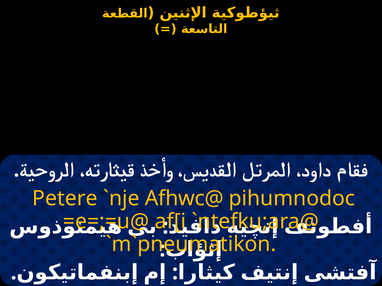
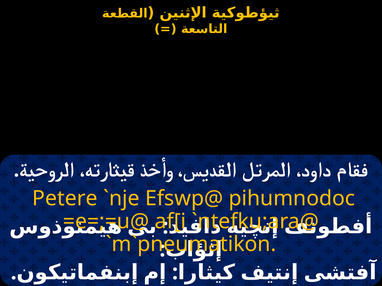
Afhwc@: Afhwc@ -> Efswp@ (184, 199)
